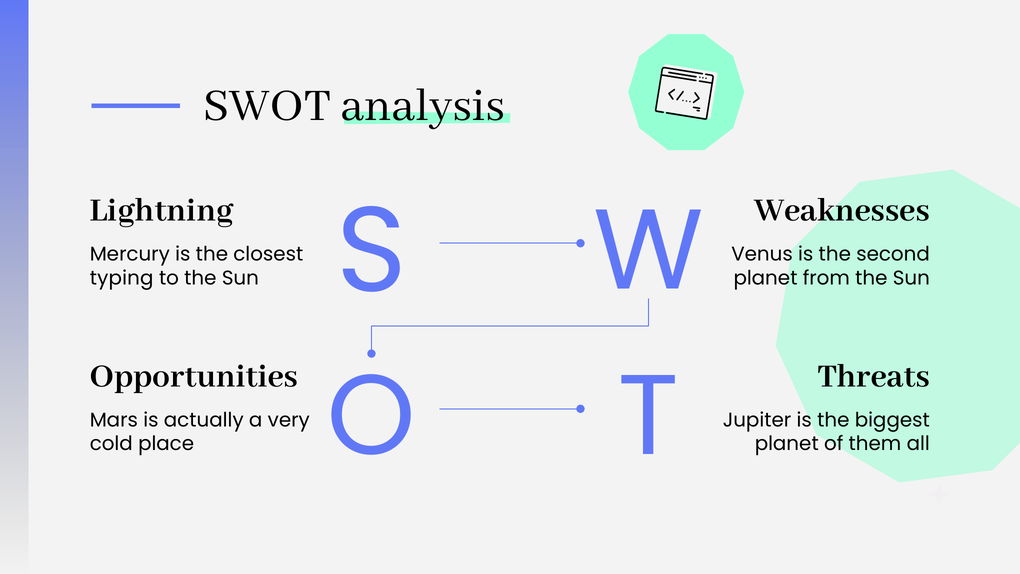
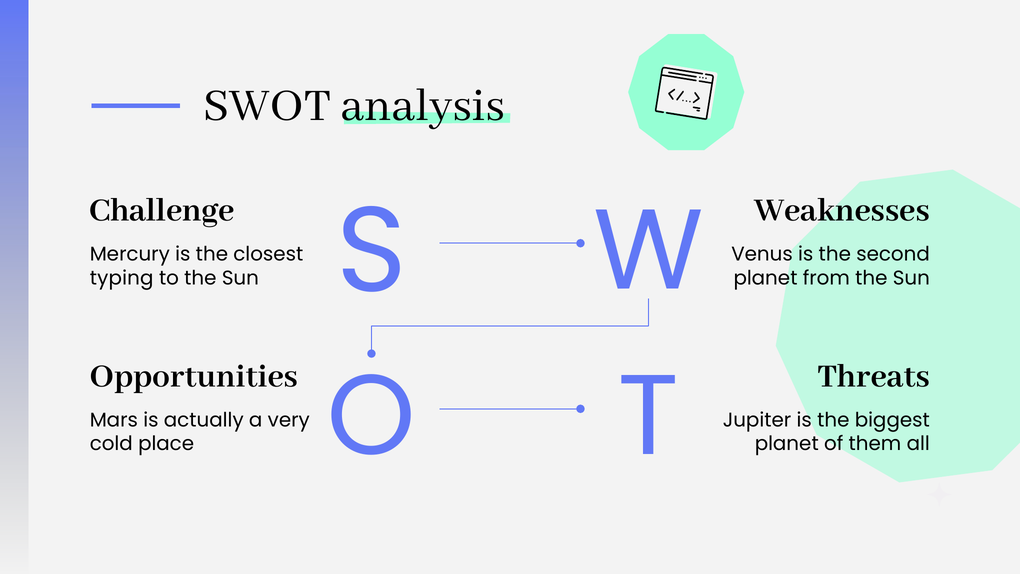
Lightning: Lightning -> Challenge (162, 209)
